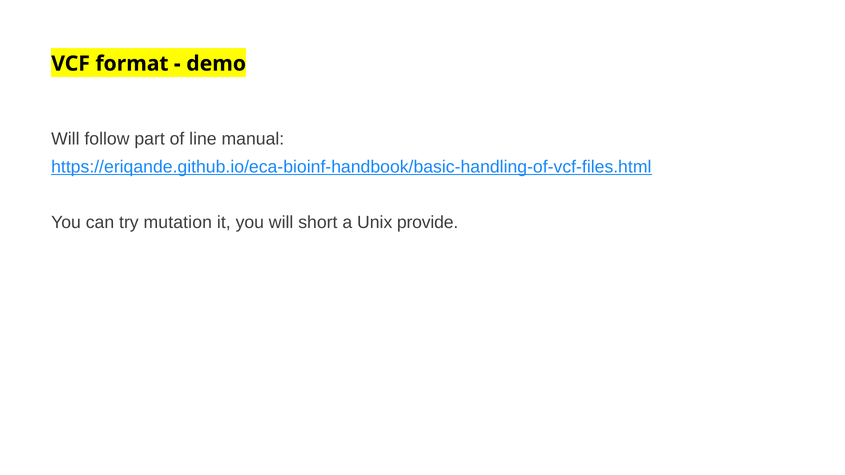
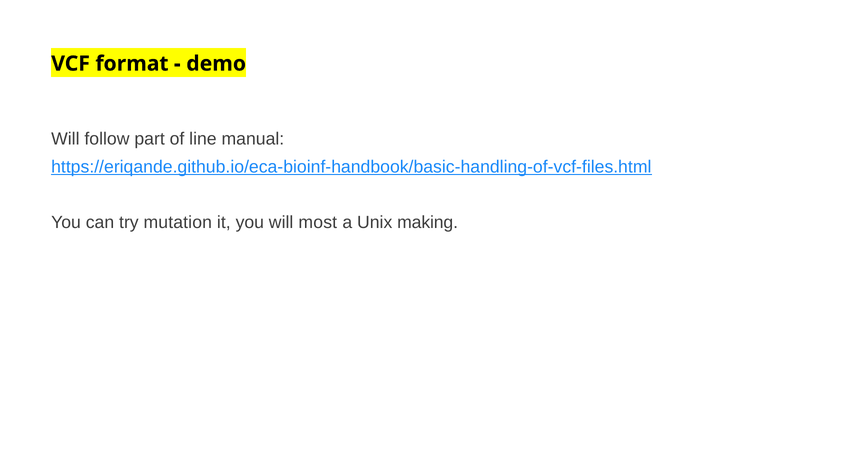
short: short -> most (318, 223)
provide: provide -> making (428, 223)
